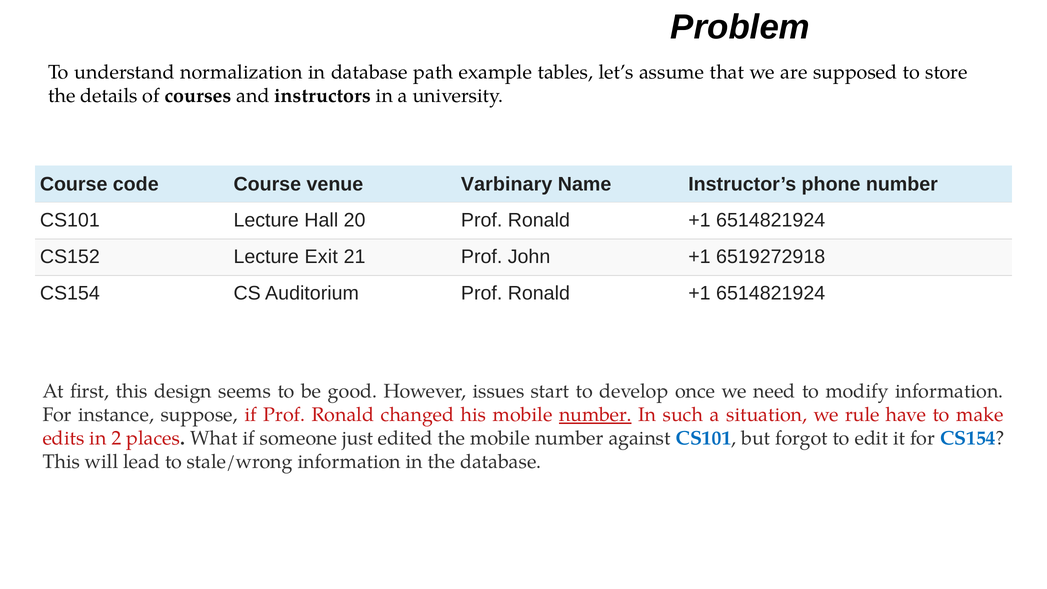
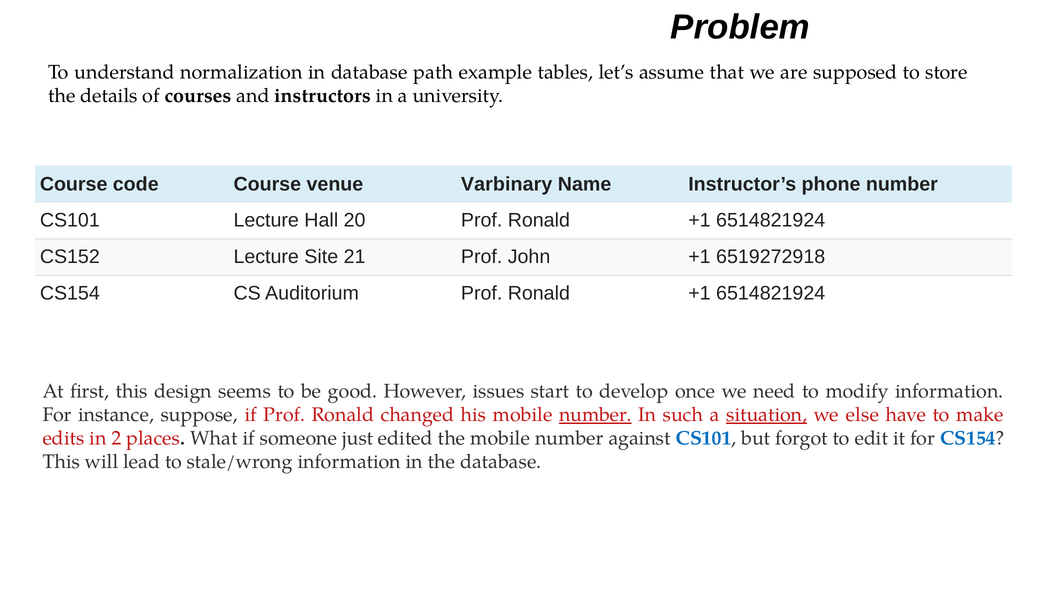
Exit: Exit -> Site (321, 257)
situation underline: none -> present (767, 415)
rule: rule -> else (862, 415)
